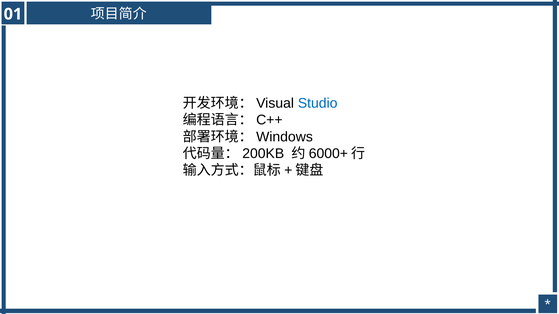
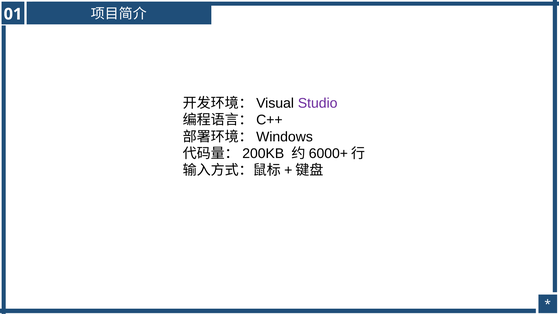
Studio colour: blue -> purple (318, 103)
